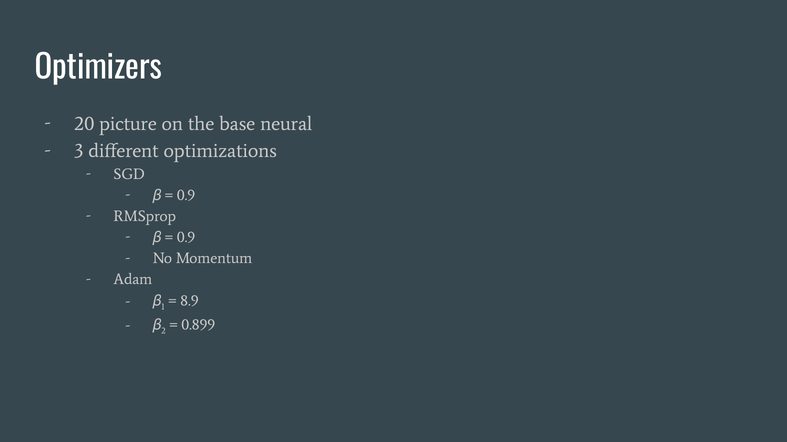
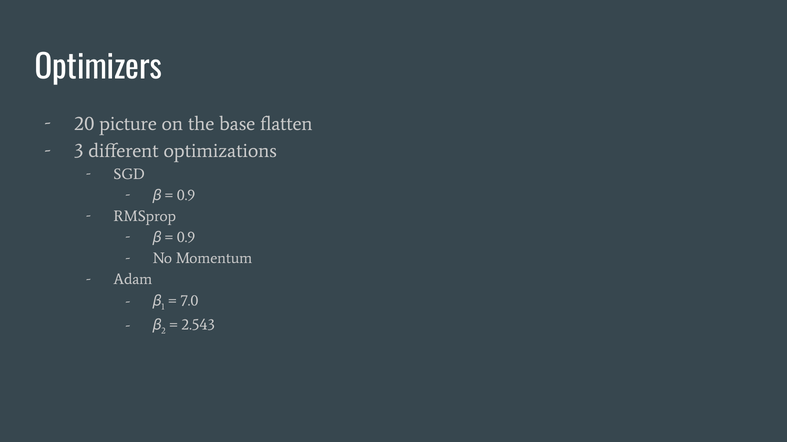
neural: neural -> flatten (286, 124)
8.9: 8.9 -> 7.0 (189, 301)
0.899: 0.899 -> 2.543 (198, 325)
